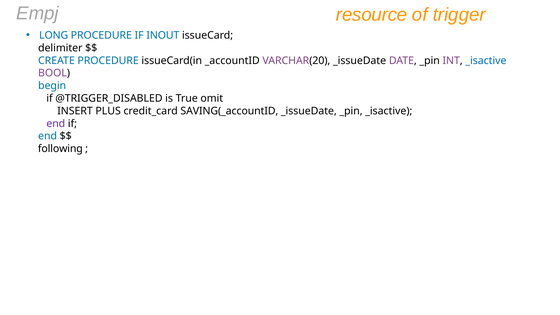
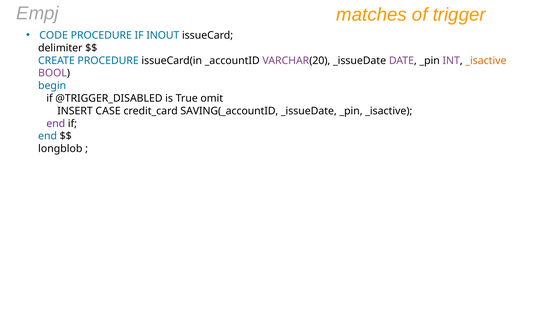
resource: resource -> matches (372, 15)
LONG: LONG -> CODE (54, 35)
_isactive colour: blue -> orange (486, 61)
PLUS: PLUS -> CASE (108, 111)
following: following -> longblob (60, 149)
